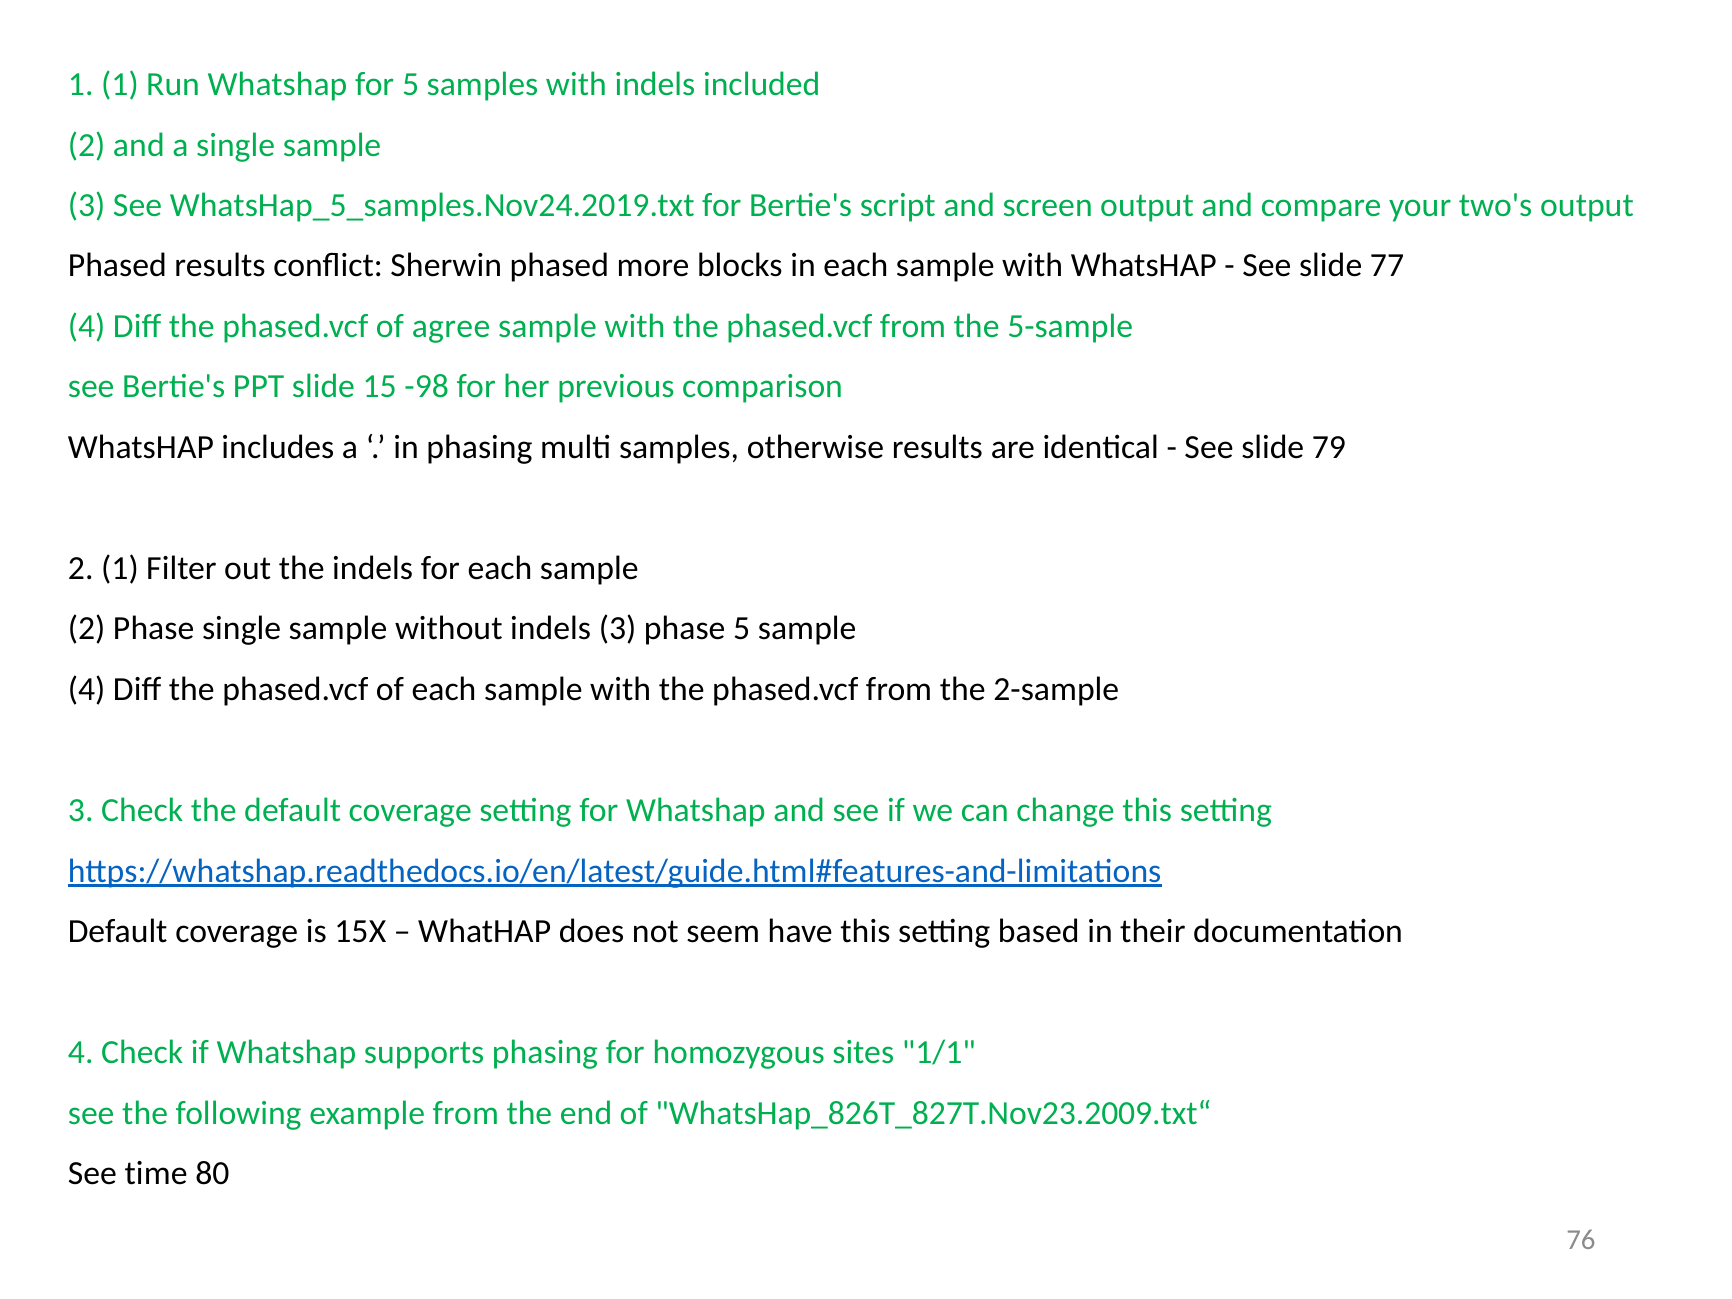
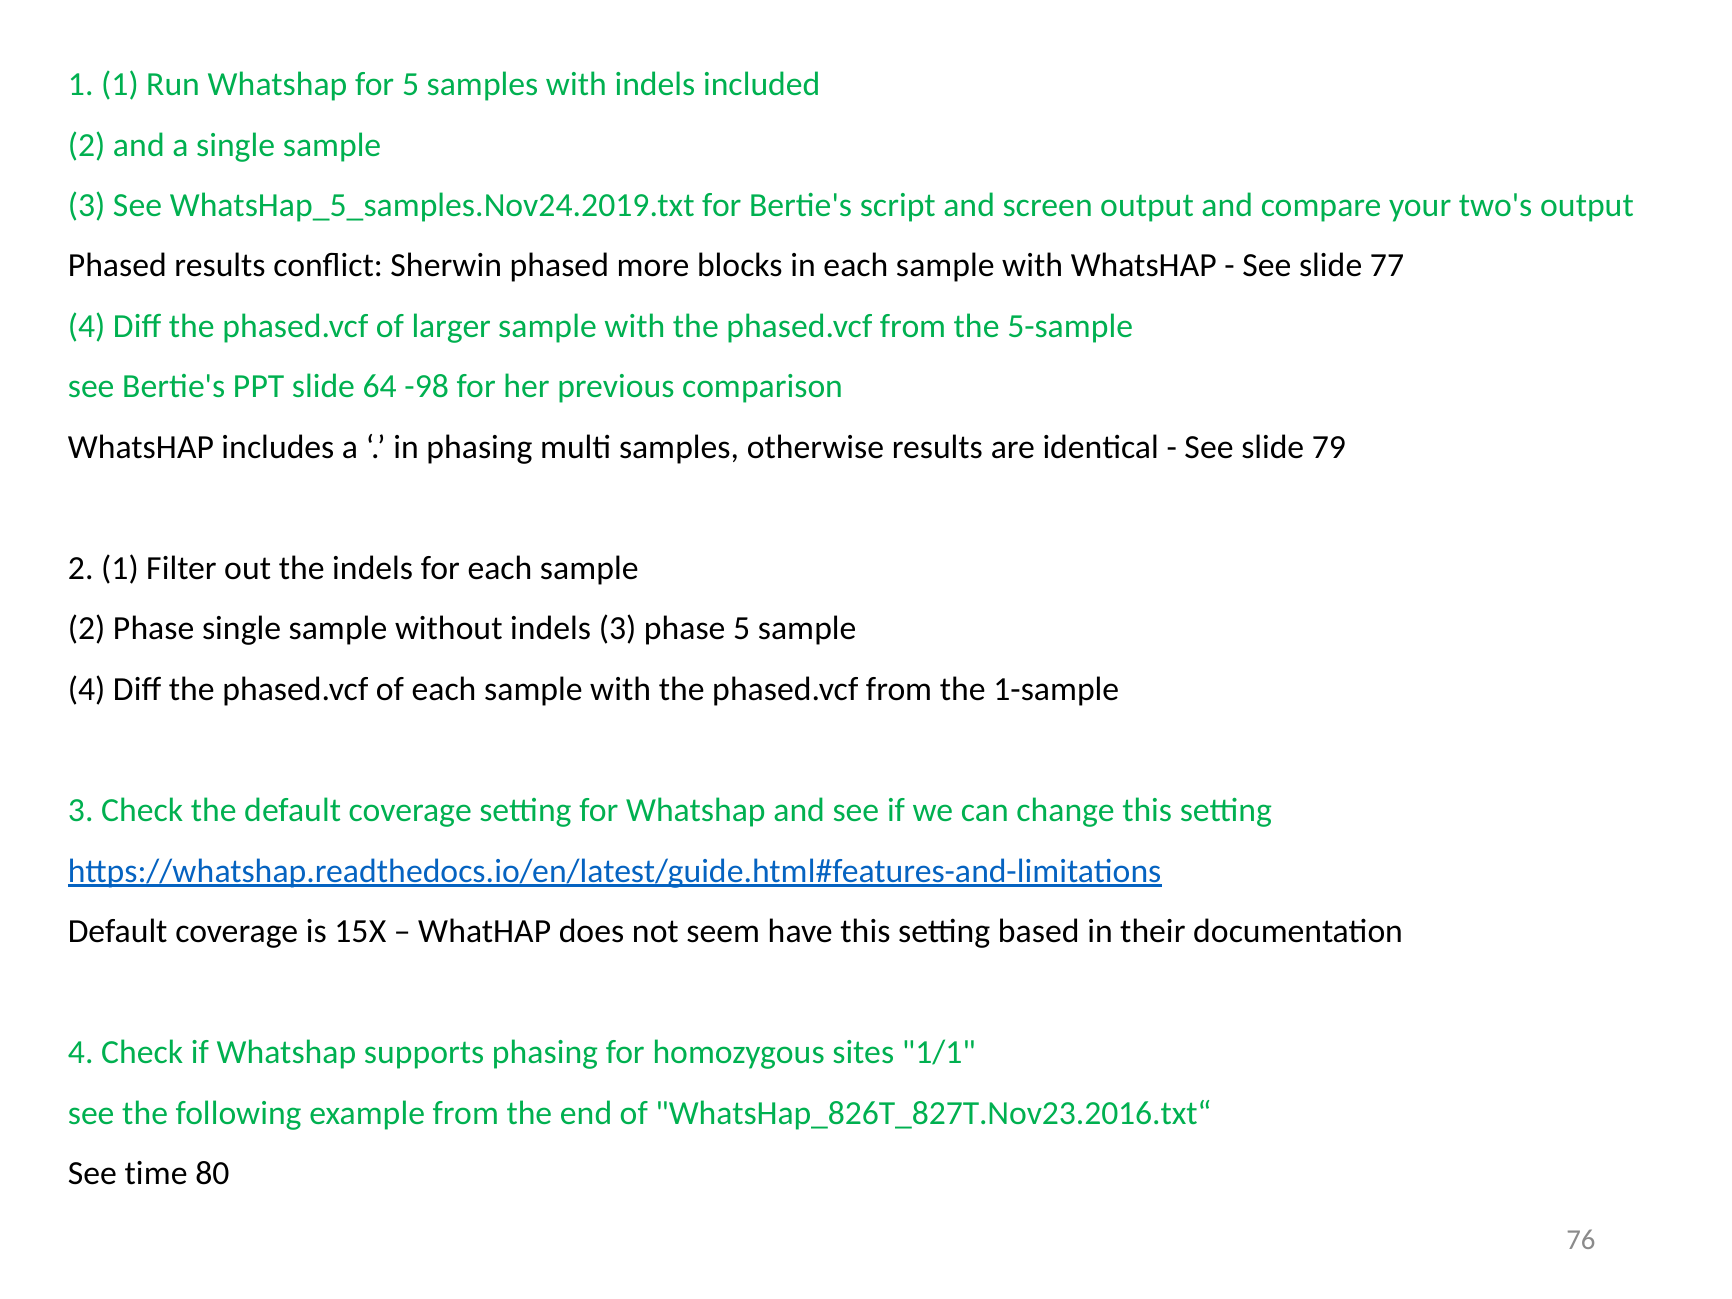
agree: agree -> larger (451, 326)
15: 15 -> 64 (380, 387)
2-sample: 2-sample -> 1-sample (1056, 689)
WhatsHap_826T_827T.Nov23.2009.txt“: WhatsHap_826T_827T.Nov23.2009.txt“ -> WhatsHap_826T_827T.Nov23.2016.txt“ (933, 1113)
